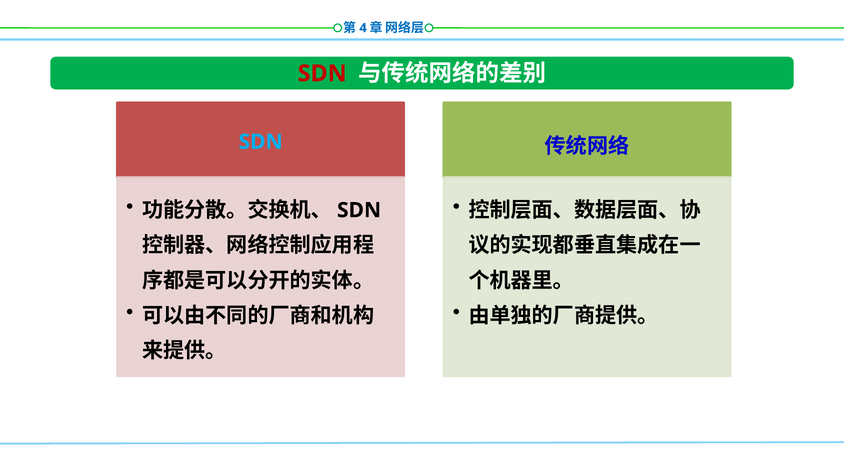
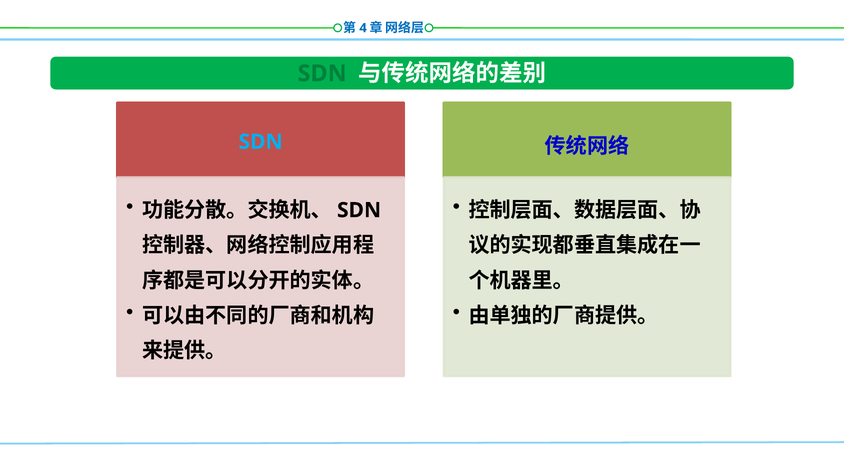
SDN colour: red -> green (322, 74)
